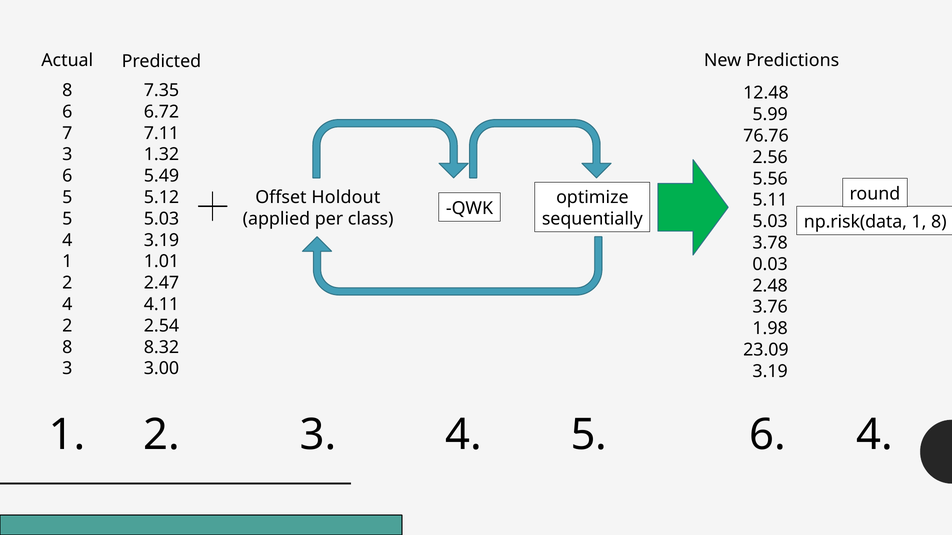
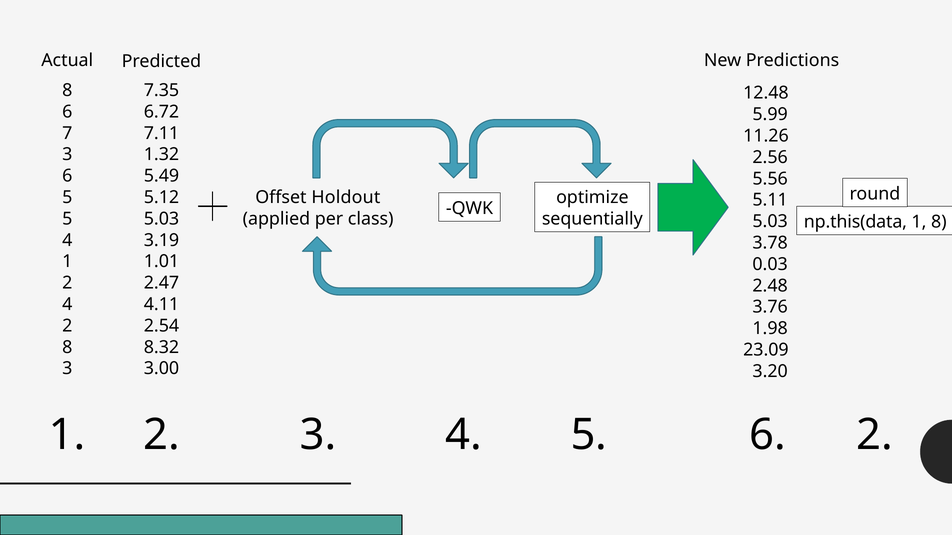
76.76: 76.76 -> 11.26 (766, 136)
np.risk(data: np.risk(data -> np.this(data (855, 222)
3.19: 3.19 -> 3.20 (770, 372)
6 4: 4 -> 2 (875, 435)
